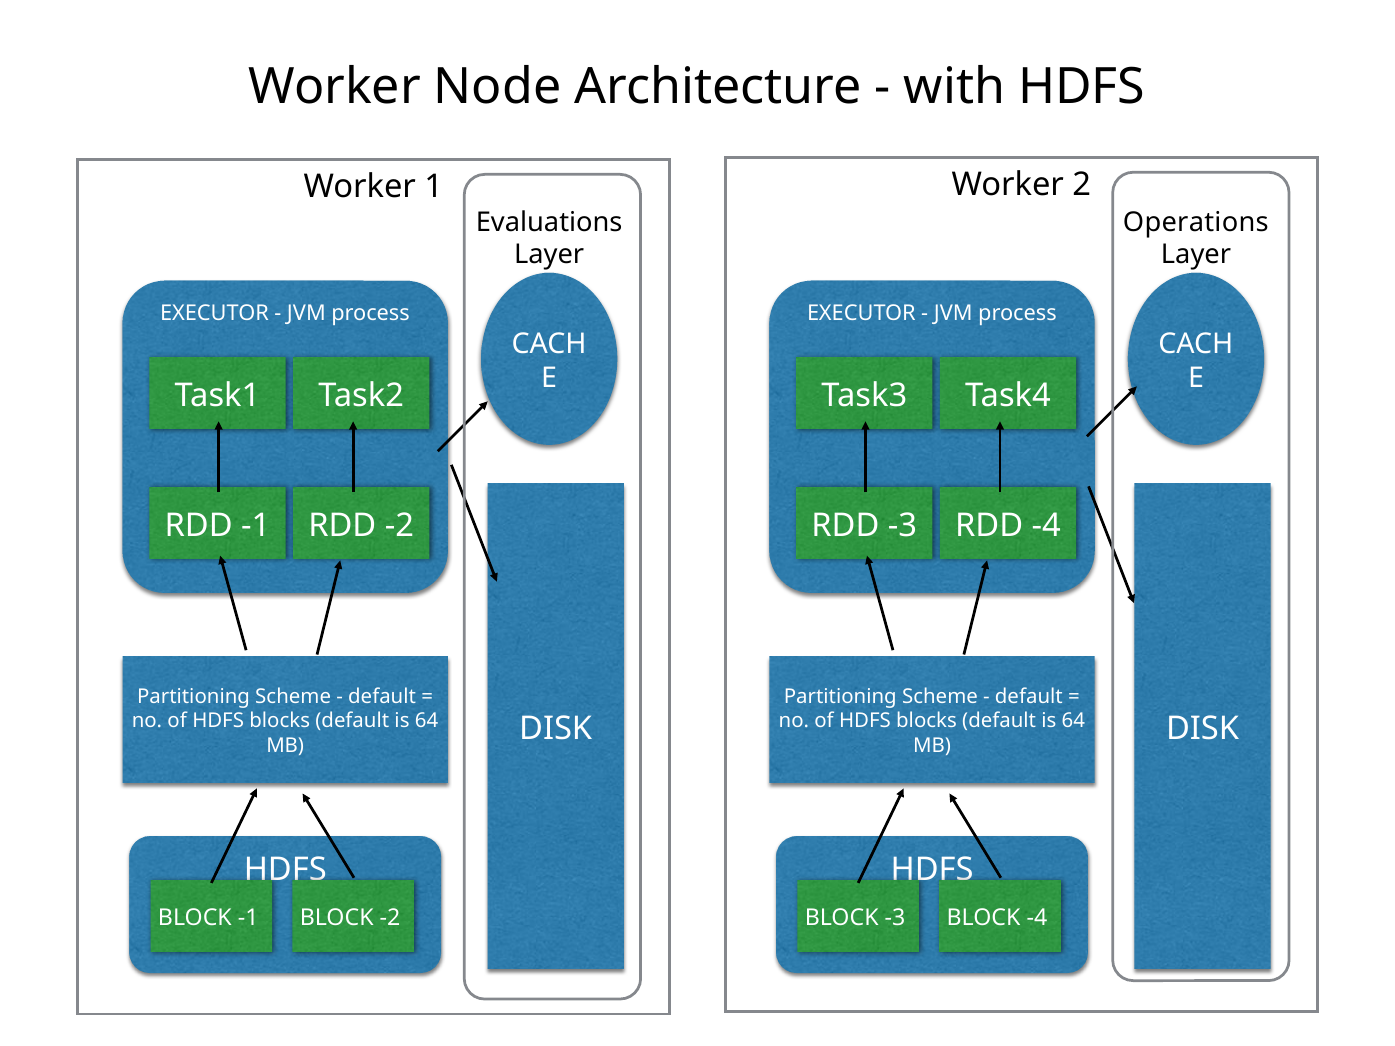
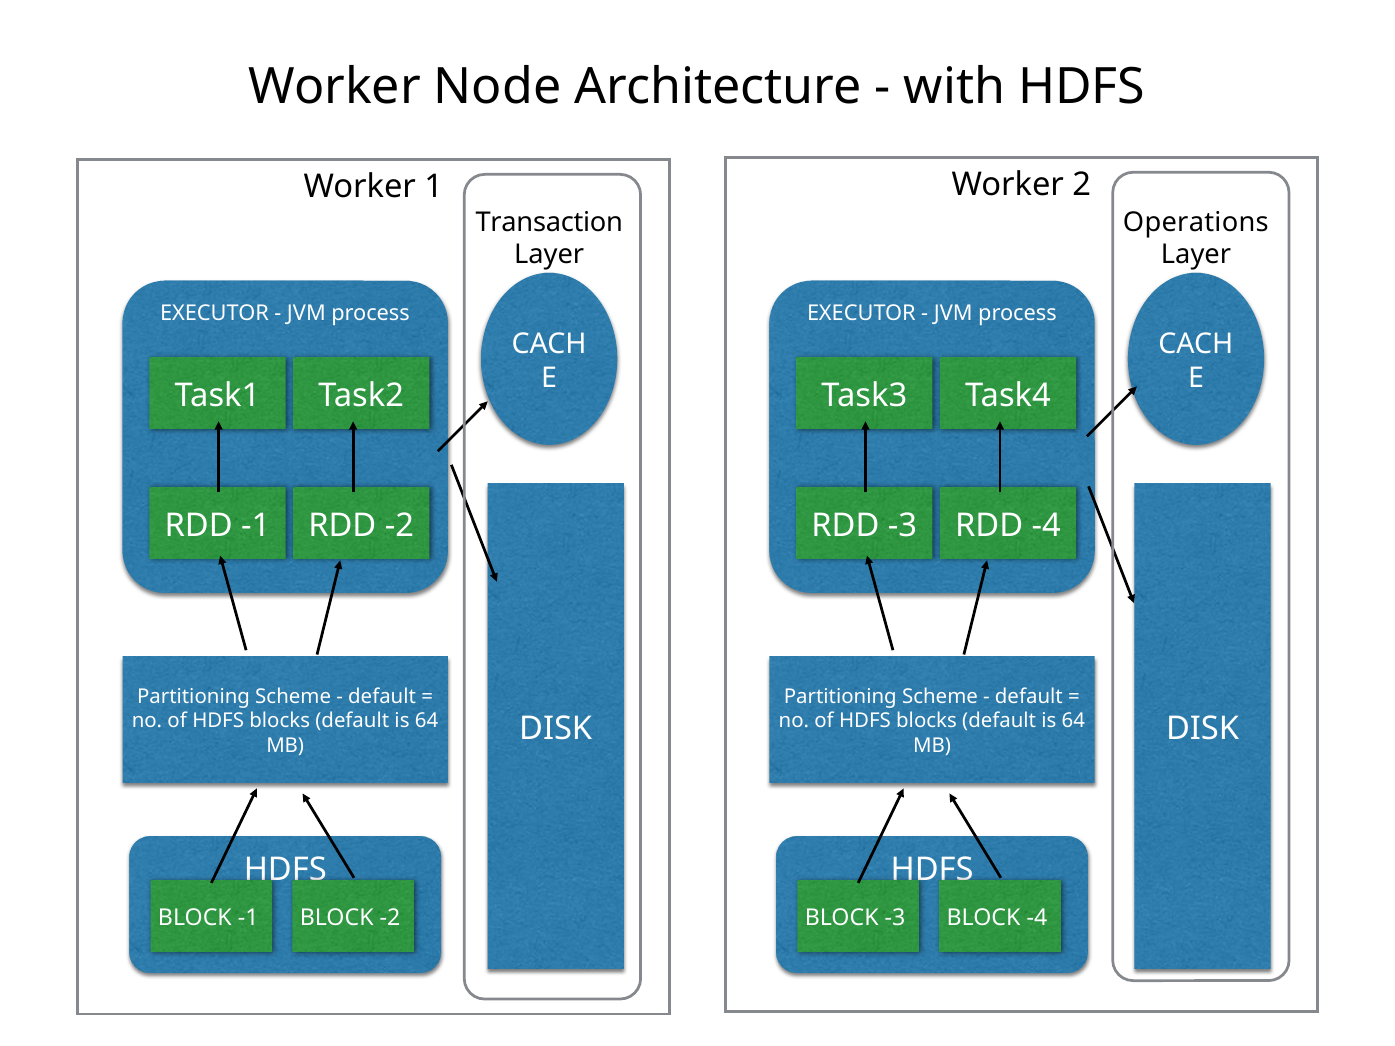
Evaluations: Evaluations -> Transaction (549, 222)
